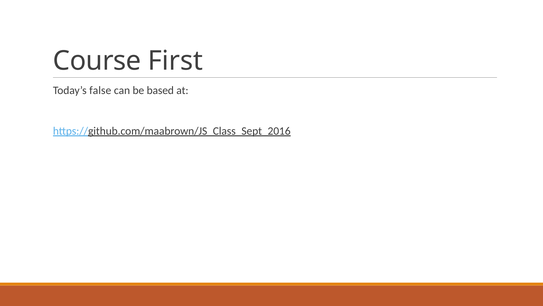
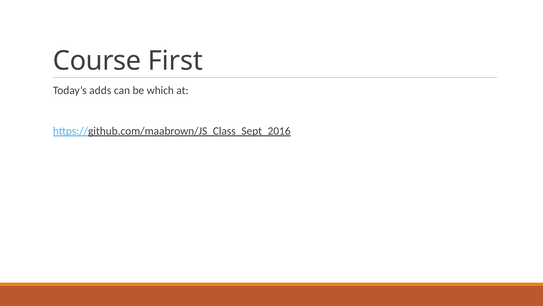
false: false -> adds (100, 90)
based: based -> which (160, 90)
